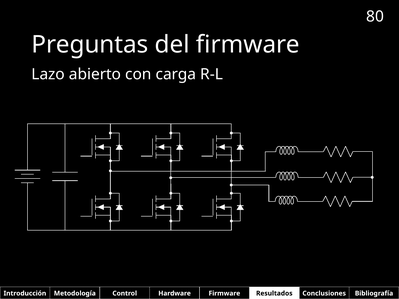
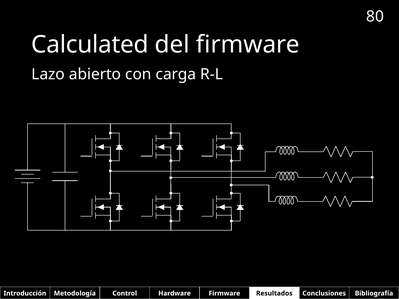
Preguntas: Preguntas -> Calculated (90, 45)
